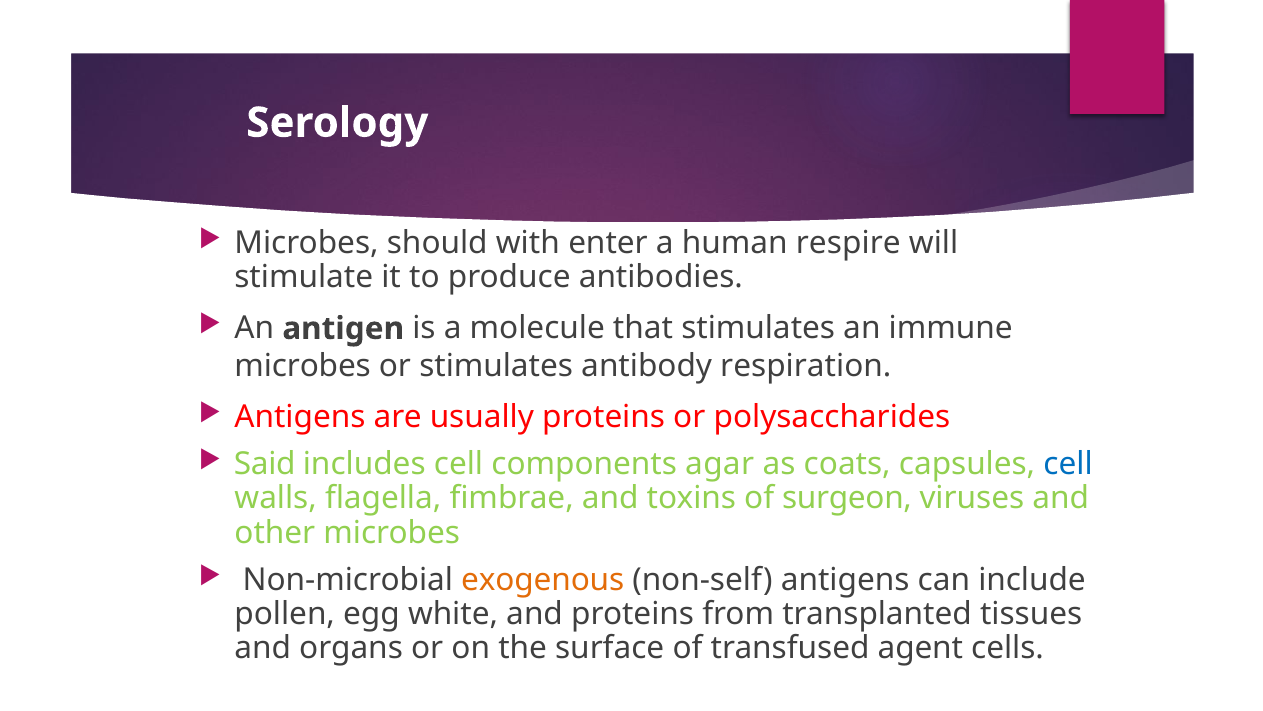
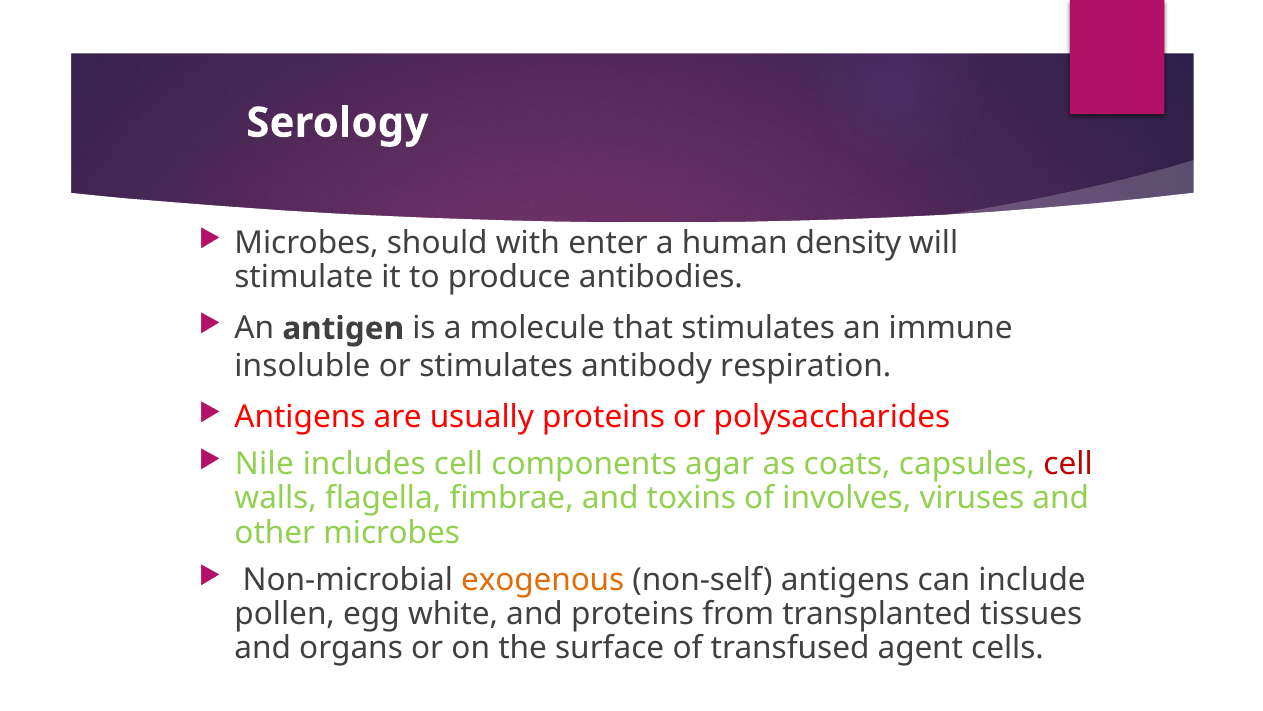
respire: respire -> density (848, 243)
microbes: microbes -> insoluble (302, 366)
Said: Said -> Nile (264, 464)
cell colour: blue -> red (1068, 464)
surgeon: surgeon -> involves (847, 498)
